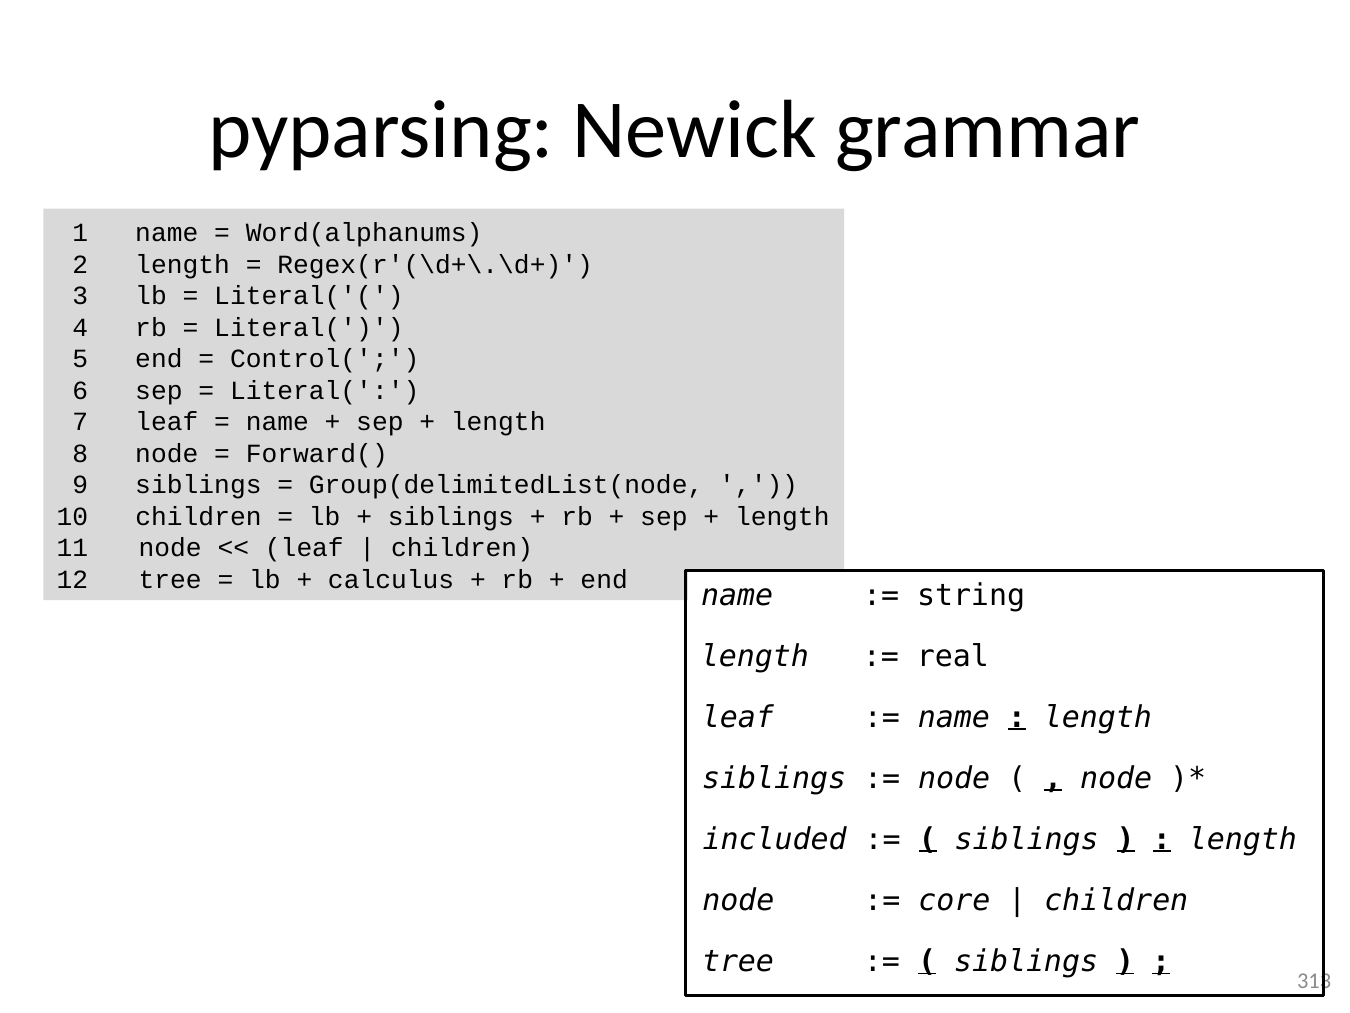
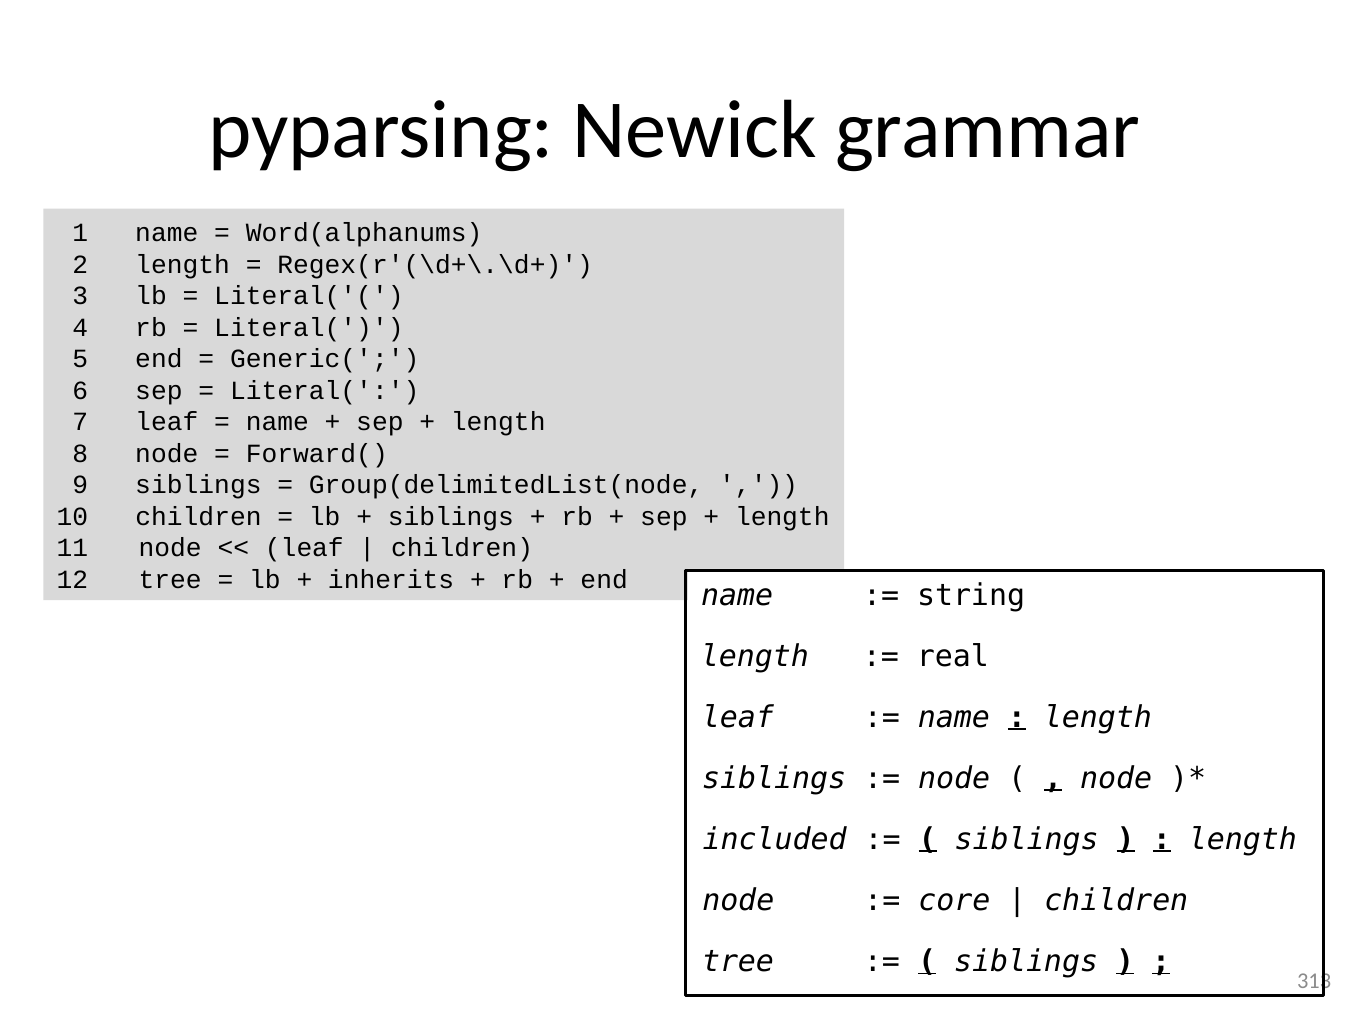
Control(: Control( -> Generic( (325, 359)
calculus: calculus -> inherits (391, 579)
